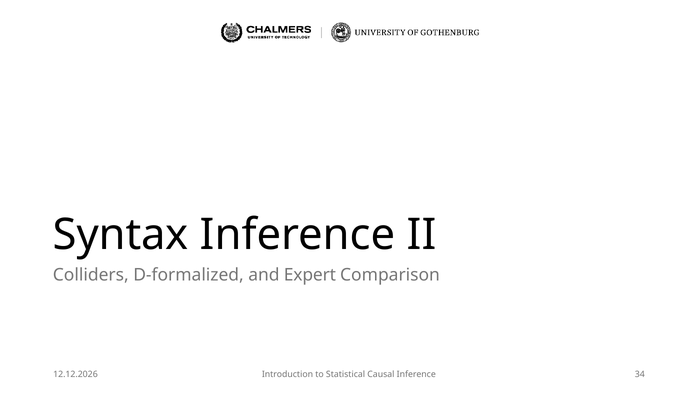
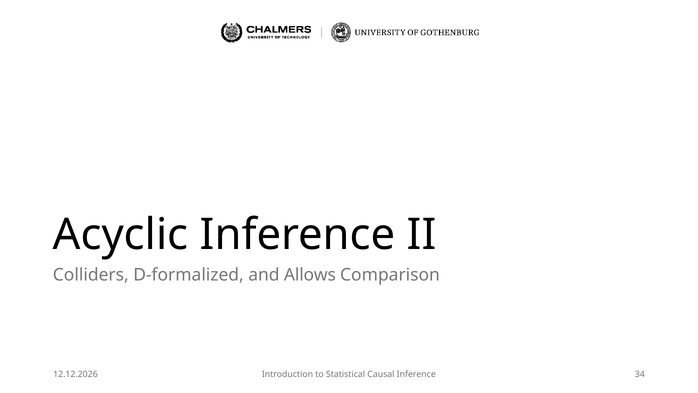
Syntax: Syntax -> Acyclic (121, 235)
Expert: Expert -> Allows (310, 275)
